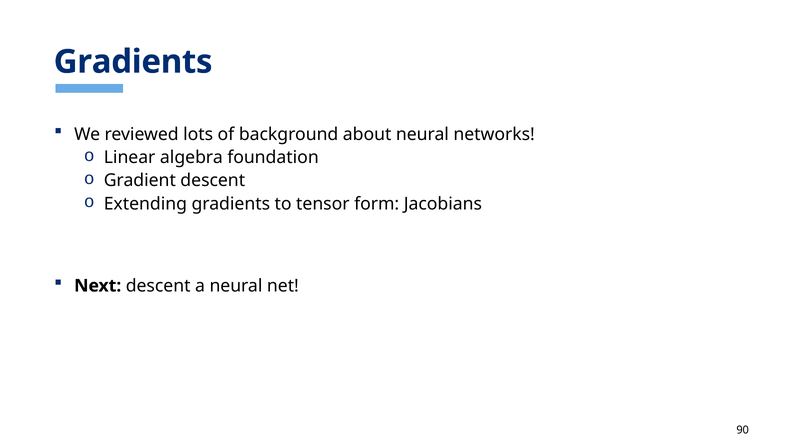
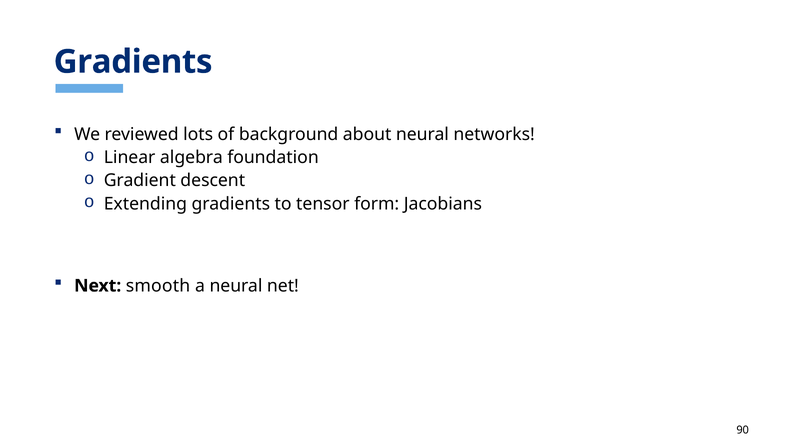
Next descent: descent -> smooth (158, 286)
